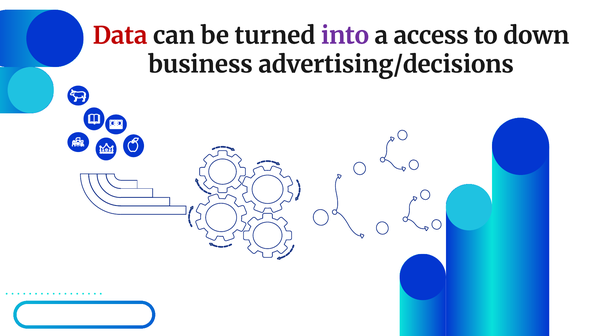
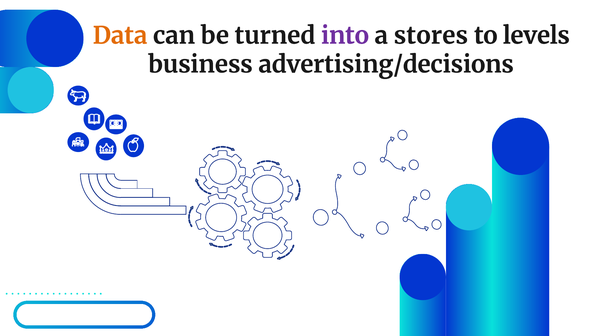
Data colour: red -> orange (120, 36)
access: access -> stores (431, 36)
down: down -> levels (536, 36)
